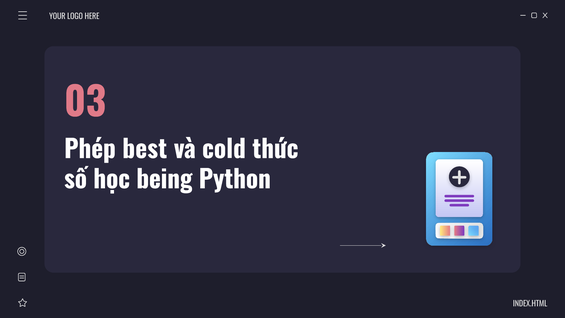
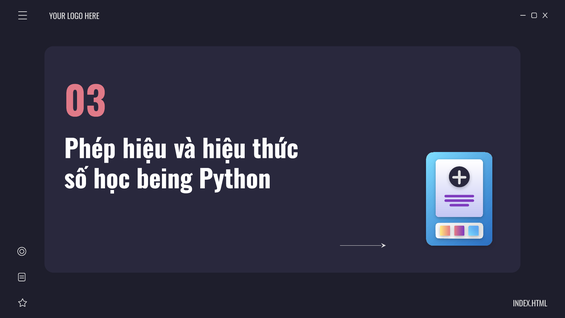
Phép best: best -> hiệu (145, 150)
và cold: cold -> hiệu (224, 150)
